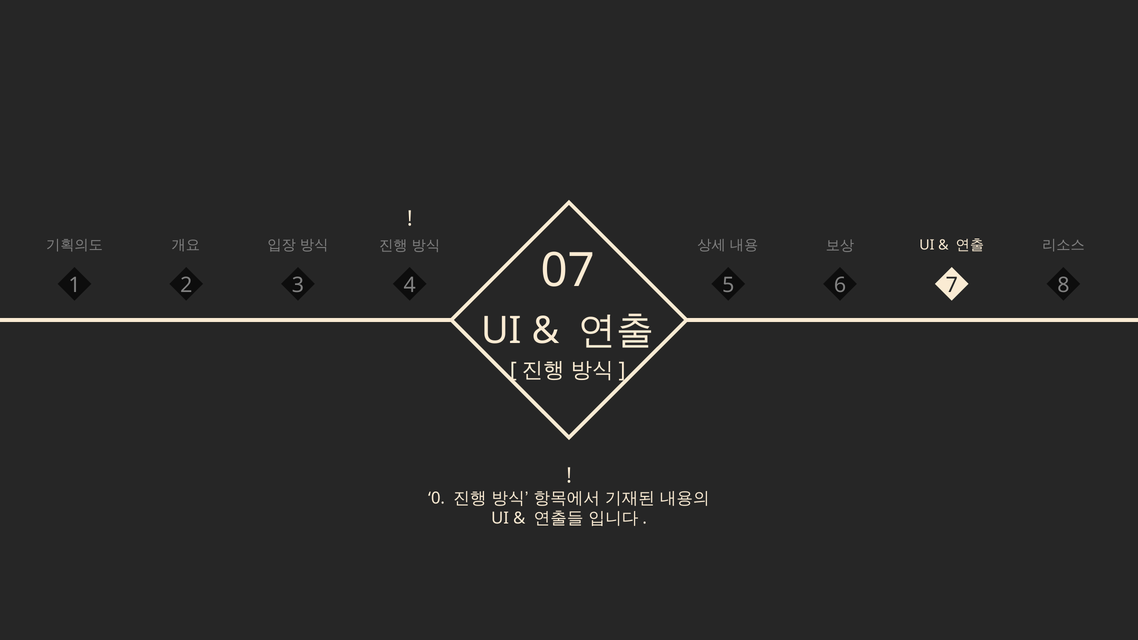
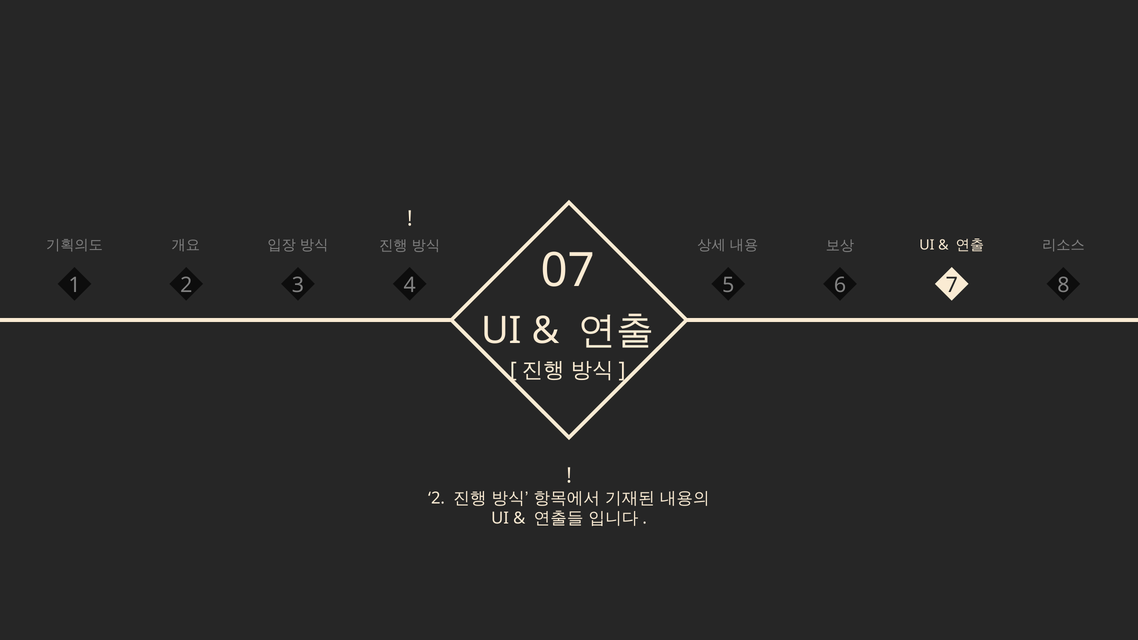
0: 0 -> 2 (437, 498)
